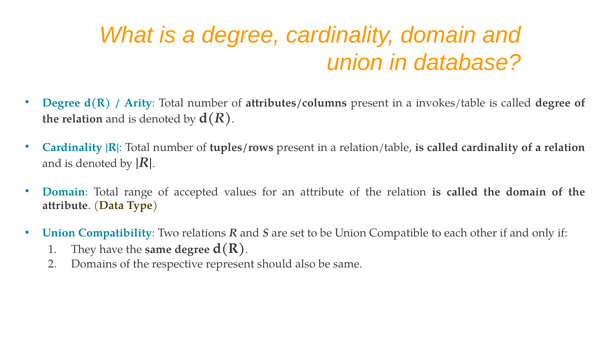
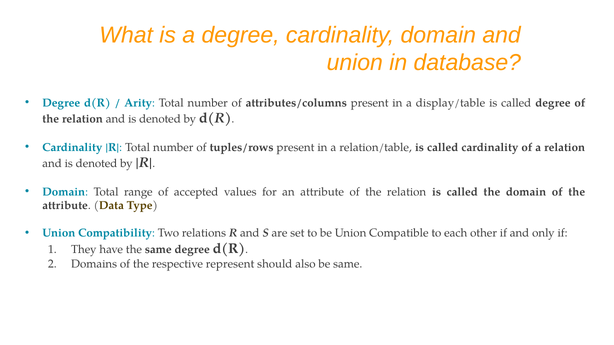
invokes/table: invokes/table -> display/table (451, 103)
